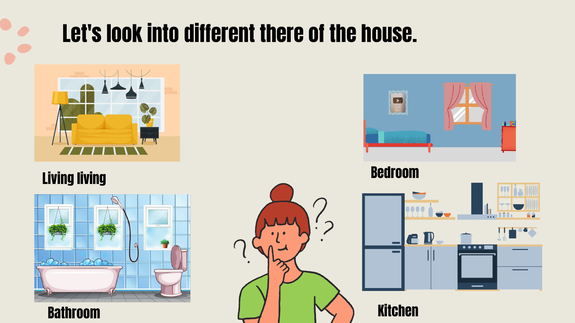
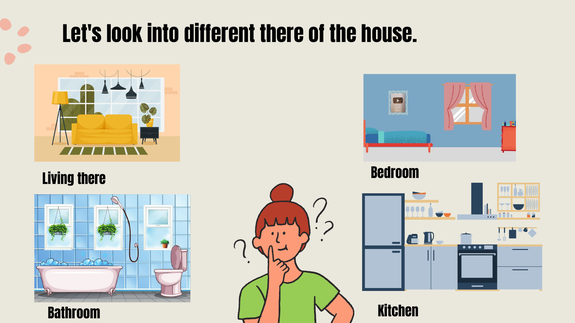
Living living: living -> there (92, 180)
